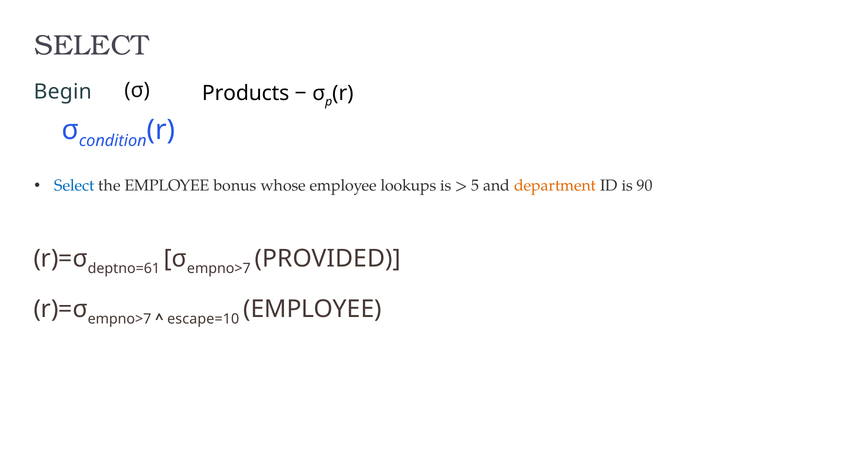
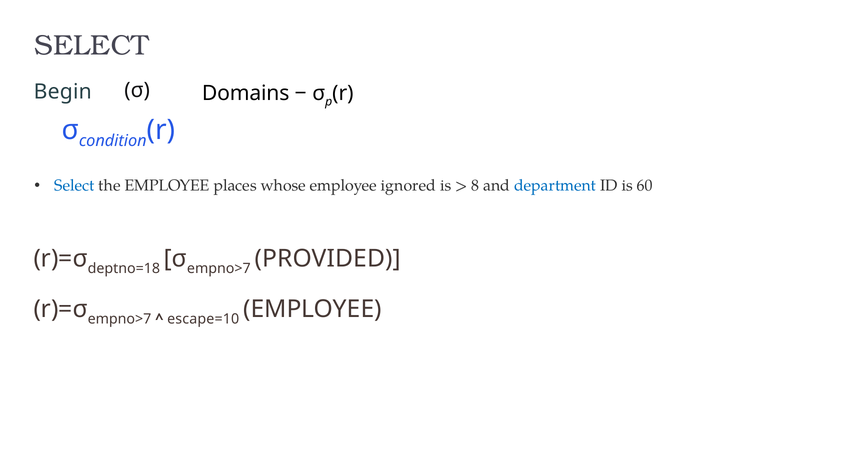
Products: Products -> Domains (246, 94)
bonus: bonus -> places (235, 186)
lookups: lookups -> ignored (408, 186)
5: 5 -> 8 (475, 186)
department colour: orange -> blue (555, 186)
90: 90 -> 60 (645, 186)
deptno=61: deptno=61 -> deptno=18 (124, 269)
